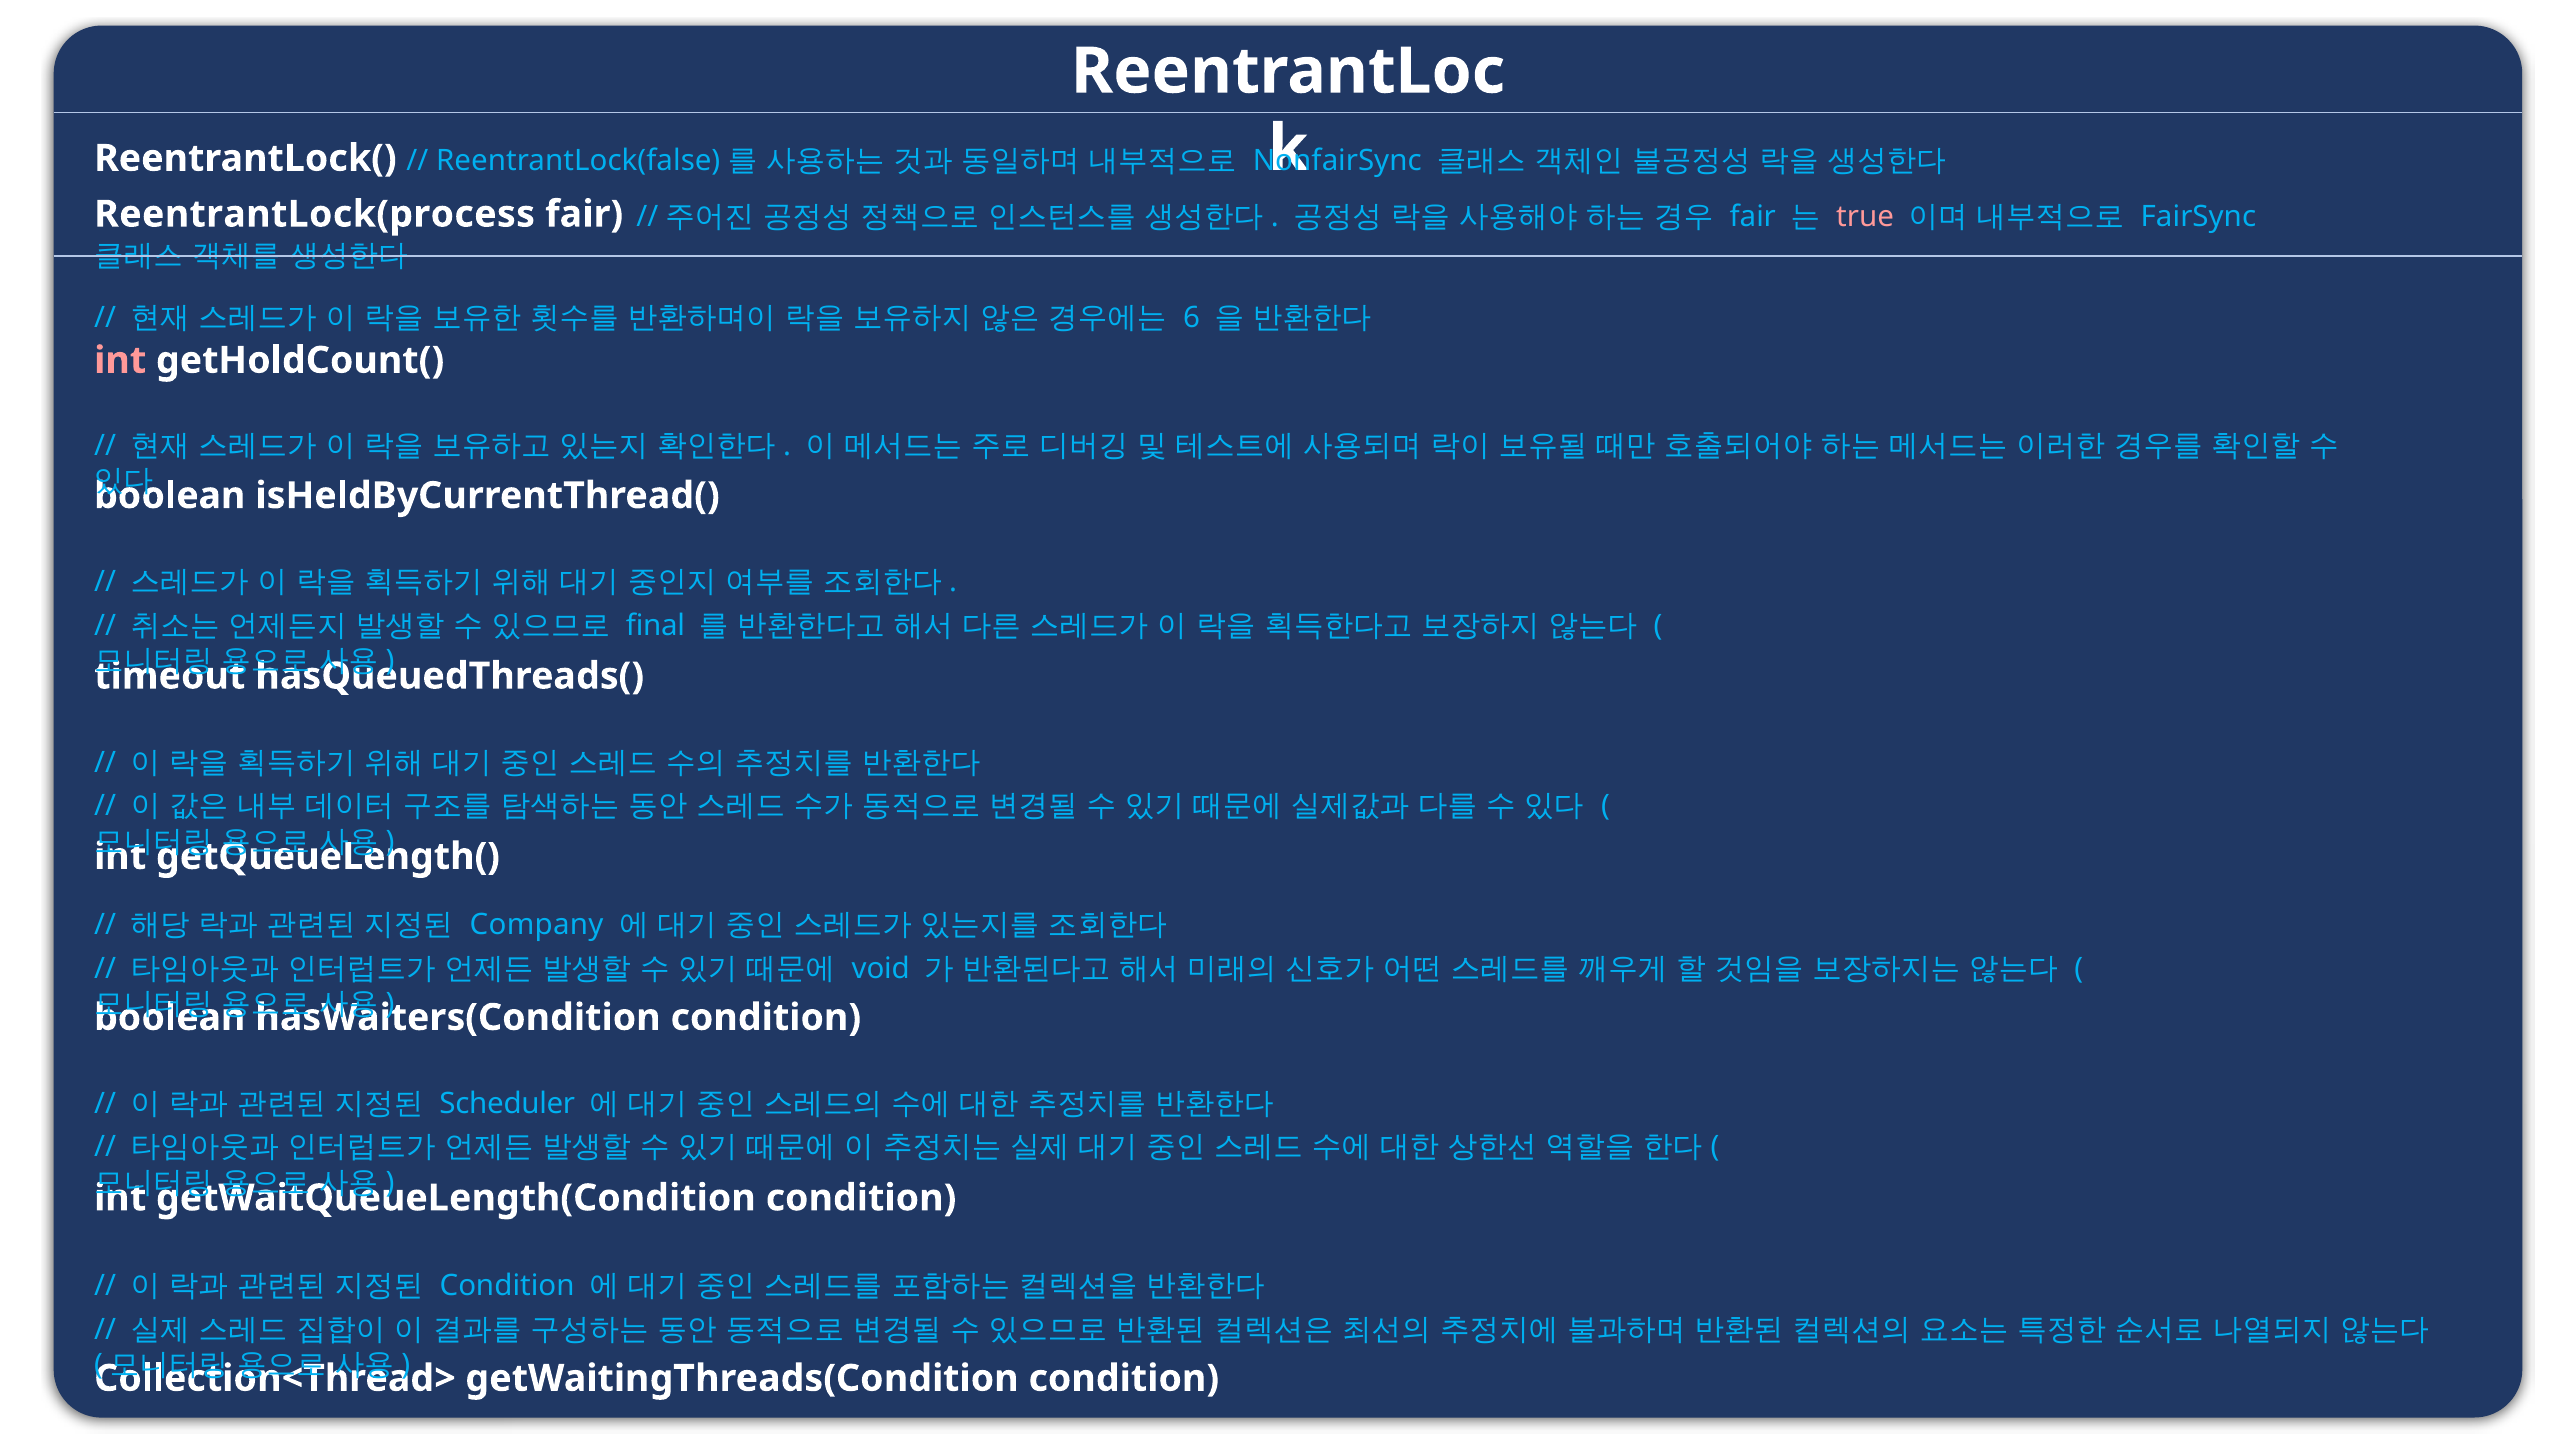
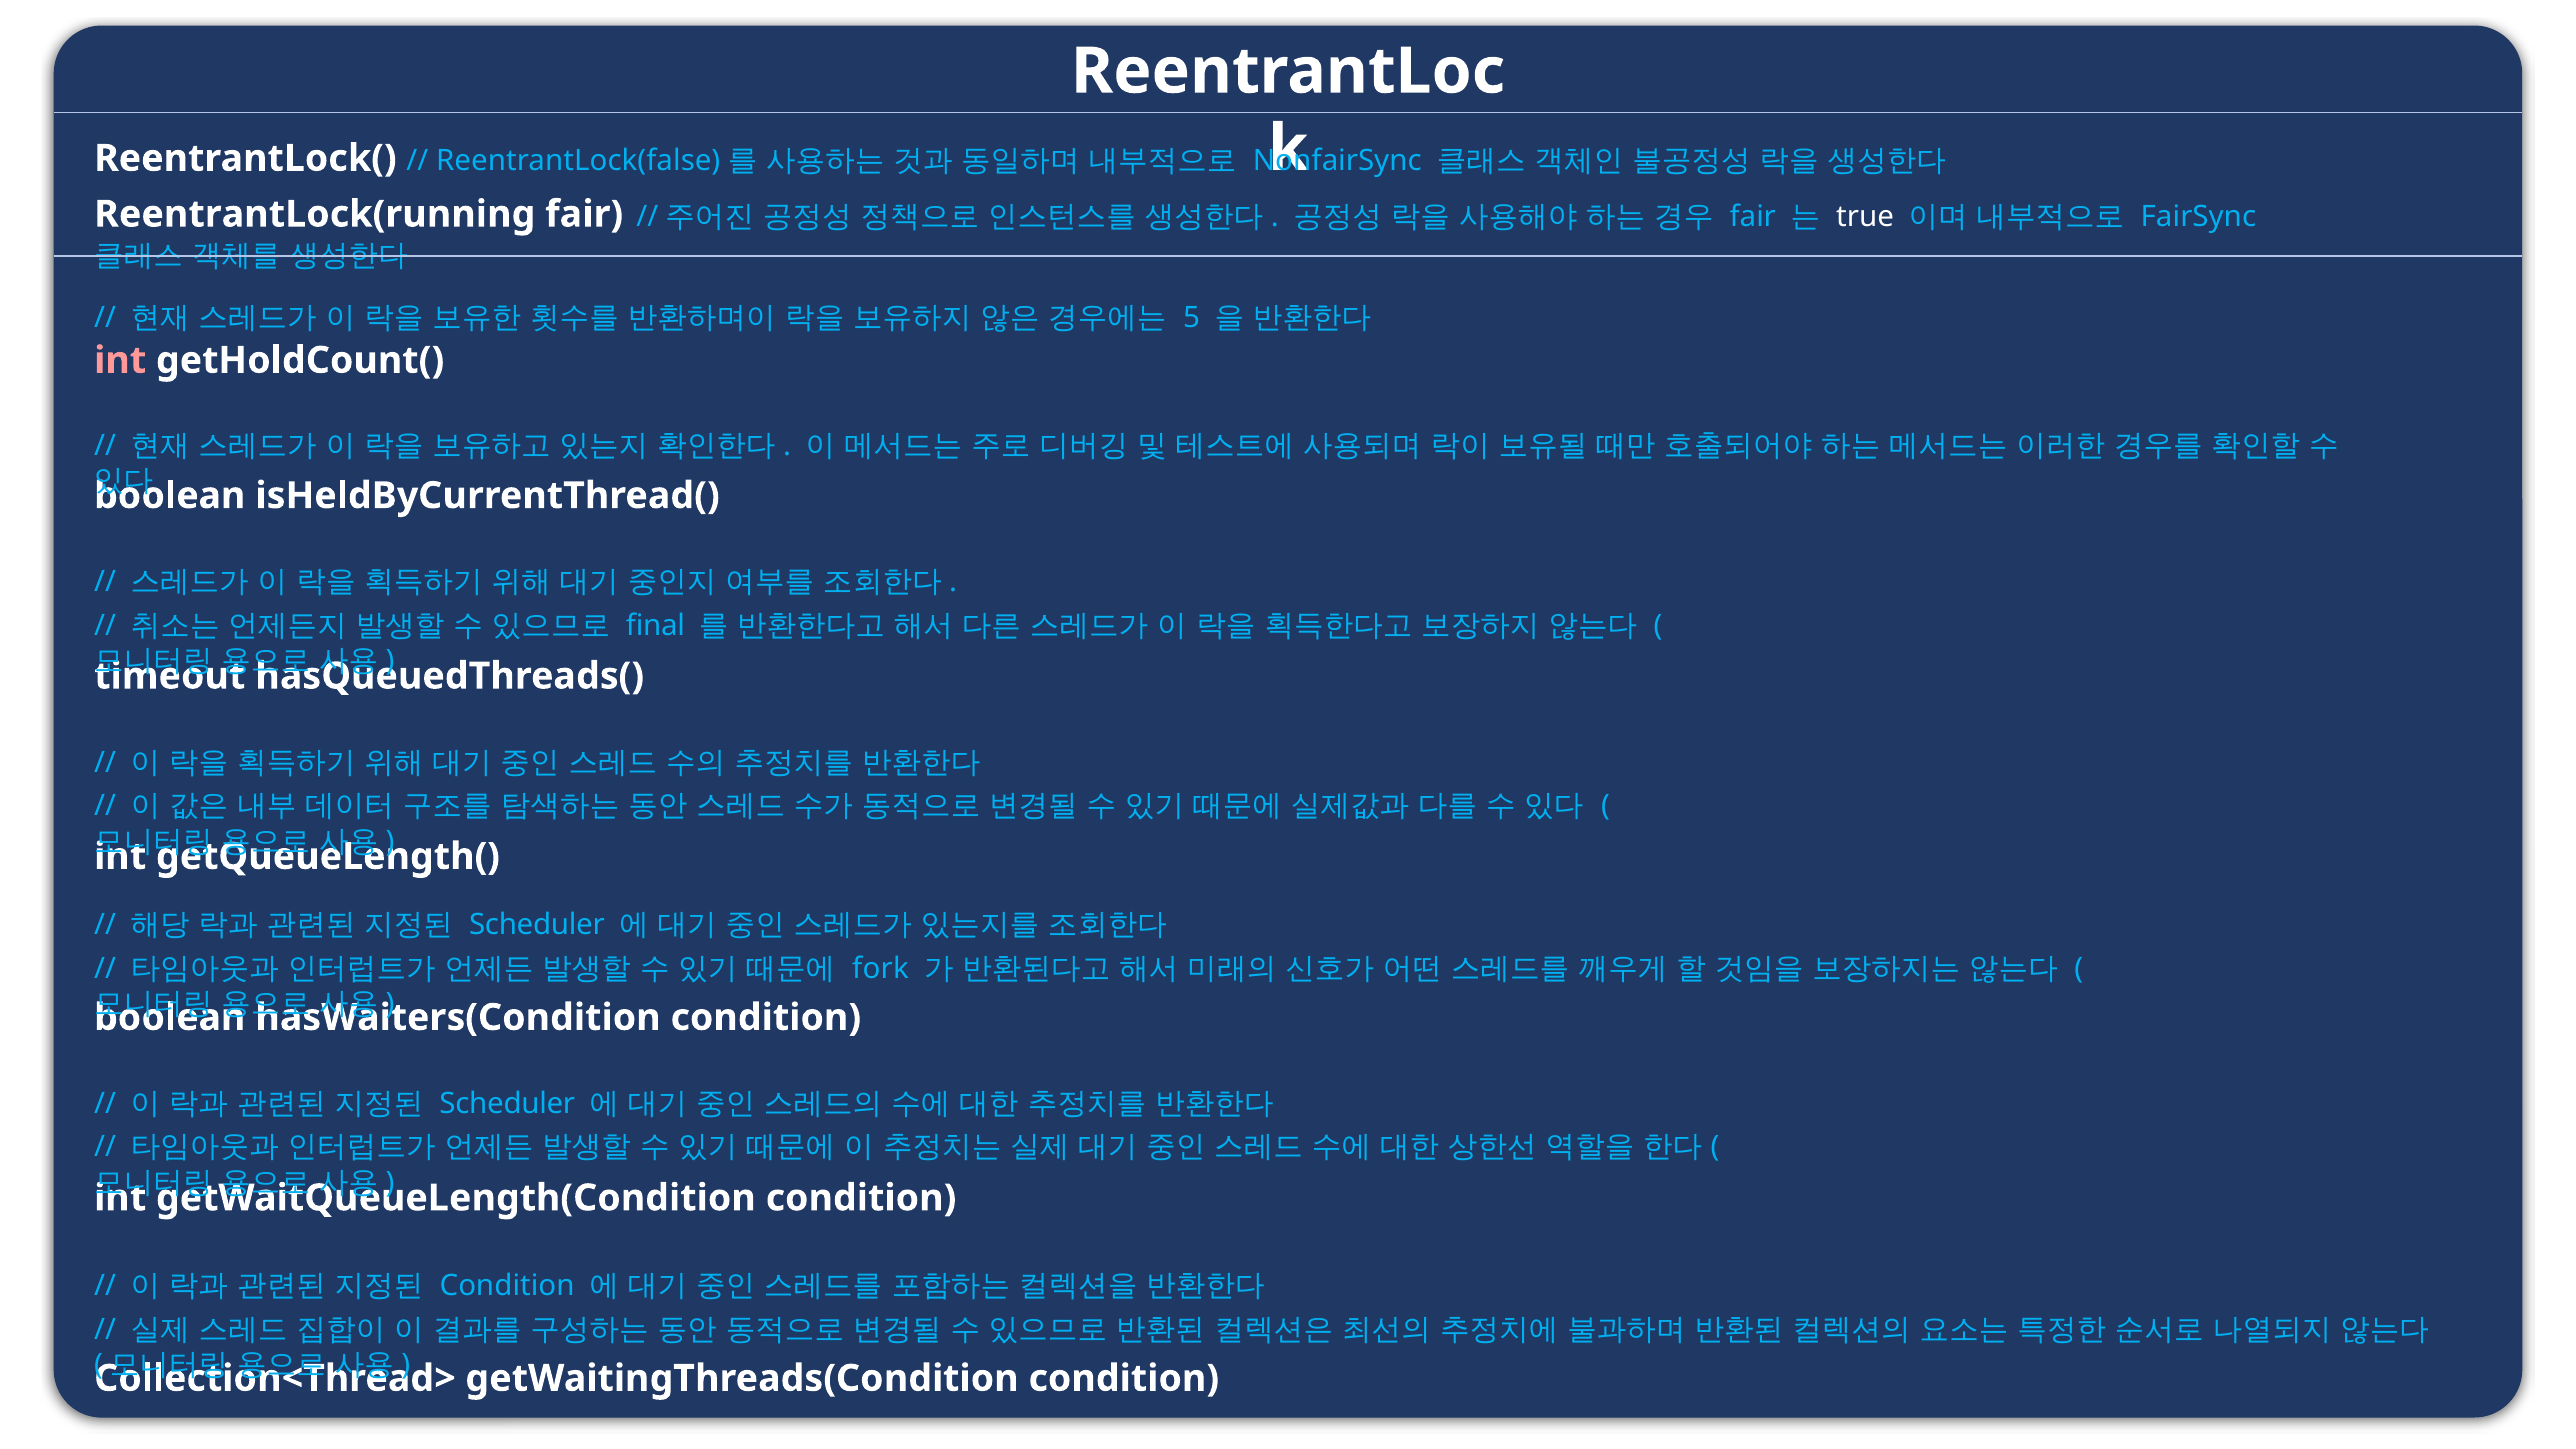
ReentrantLock(process: ReentrantLock(process -> ReentrantLock(running (315, 214)
true colour: pink -> white (1865, 217)
6: 6 -> 5 (1192, 318)
Company: Company -> Scheduler (537, 925)
void: void -> fork (881, 969)
